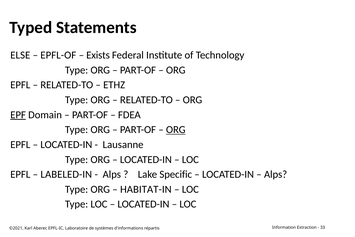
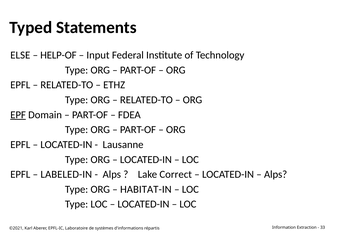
EPFL-OF: EPFL-OF -> HELP-OF (58, 55)
Exists: Exists -> Input (98, 55)
ORG underline: present -> none (176, 130)
Specific: Specific -> Correct (176, 174)
